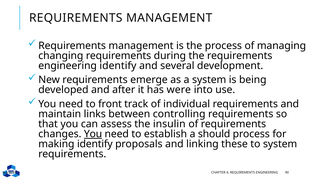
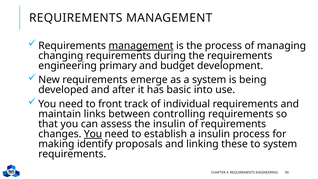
management underline: none -> present (141, 46)
engineering identify: identify -> primary (118, 66)
several: several -> budget (177, 66)
were: were -> basic (179, 90)
a should: should -> insulin (214, 134)
